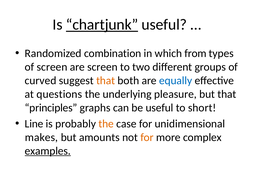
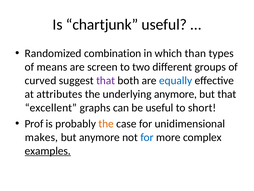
chartjunk underline: present -> none (102, 25)
from: from -> than (195, 53)
of screen: screen -> means (52, 67)
that colour: orange -> purple (106, 80)
questions: questions -> attributes (59, 94)
underlying pleasure: pleasure -> anymore (175, 94)
principles: principles -> excellent (51, 108)
Line: Line -> Prof (34, 123)
but amounts: amounts -> anymore (99, 137)
for colour: orange -> blue (147, 137)
